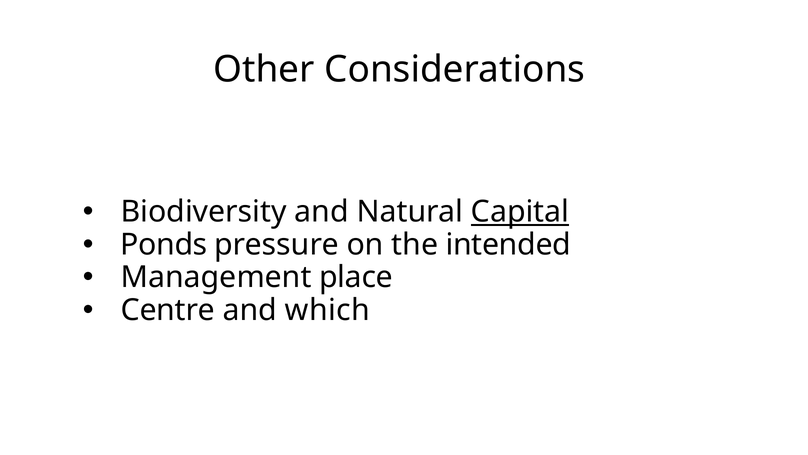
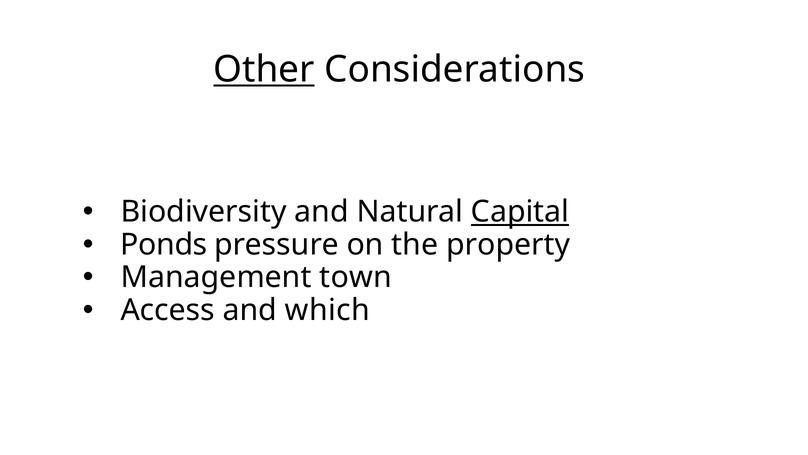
Other underline: none -> present (264, 70)
intended: intended -> property (508, 244)
place: place -> town (356, 277)
Centre: Centre -> Access (168, 310)
